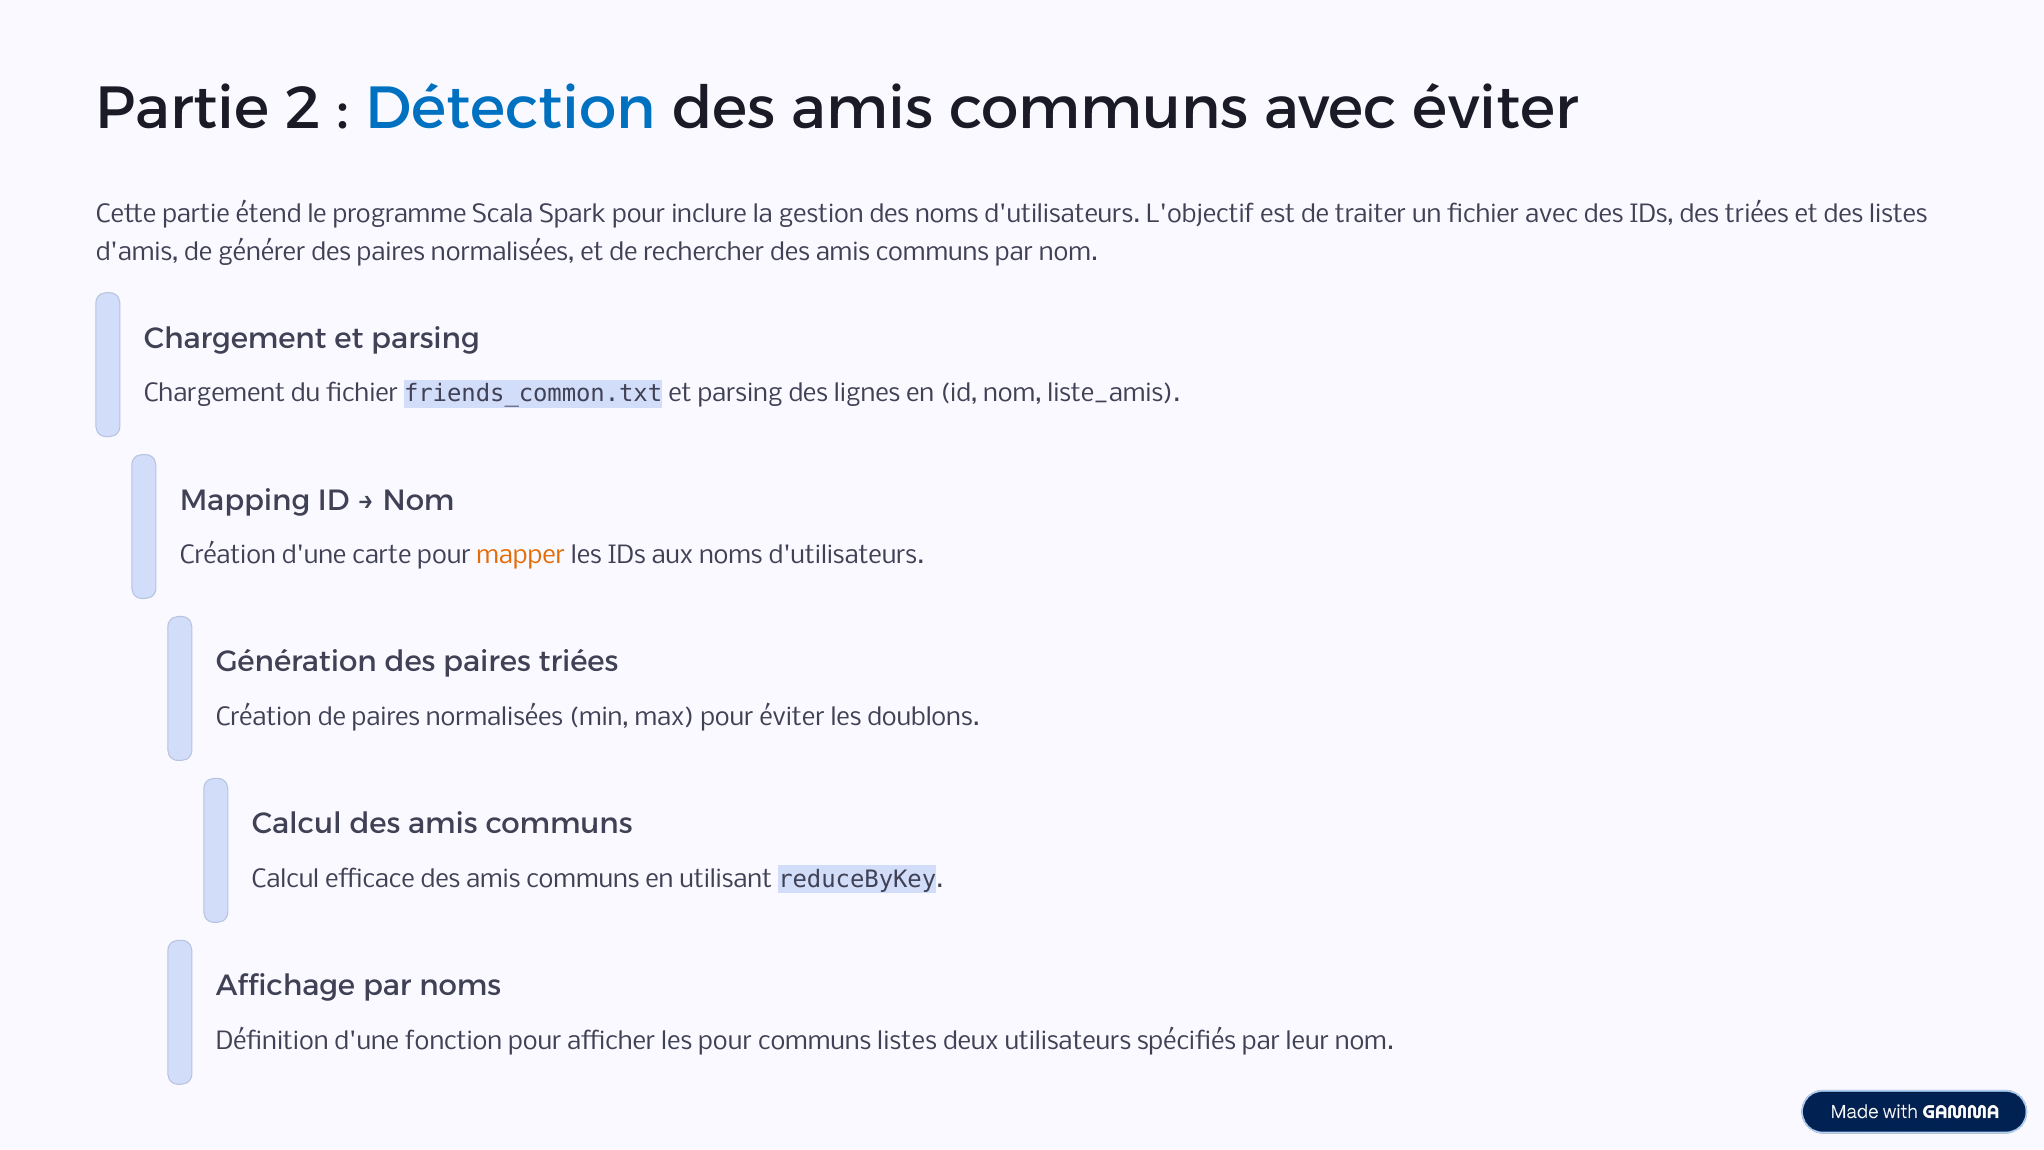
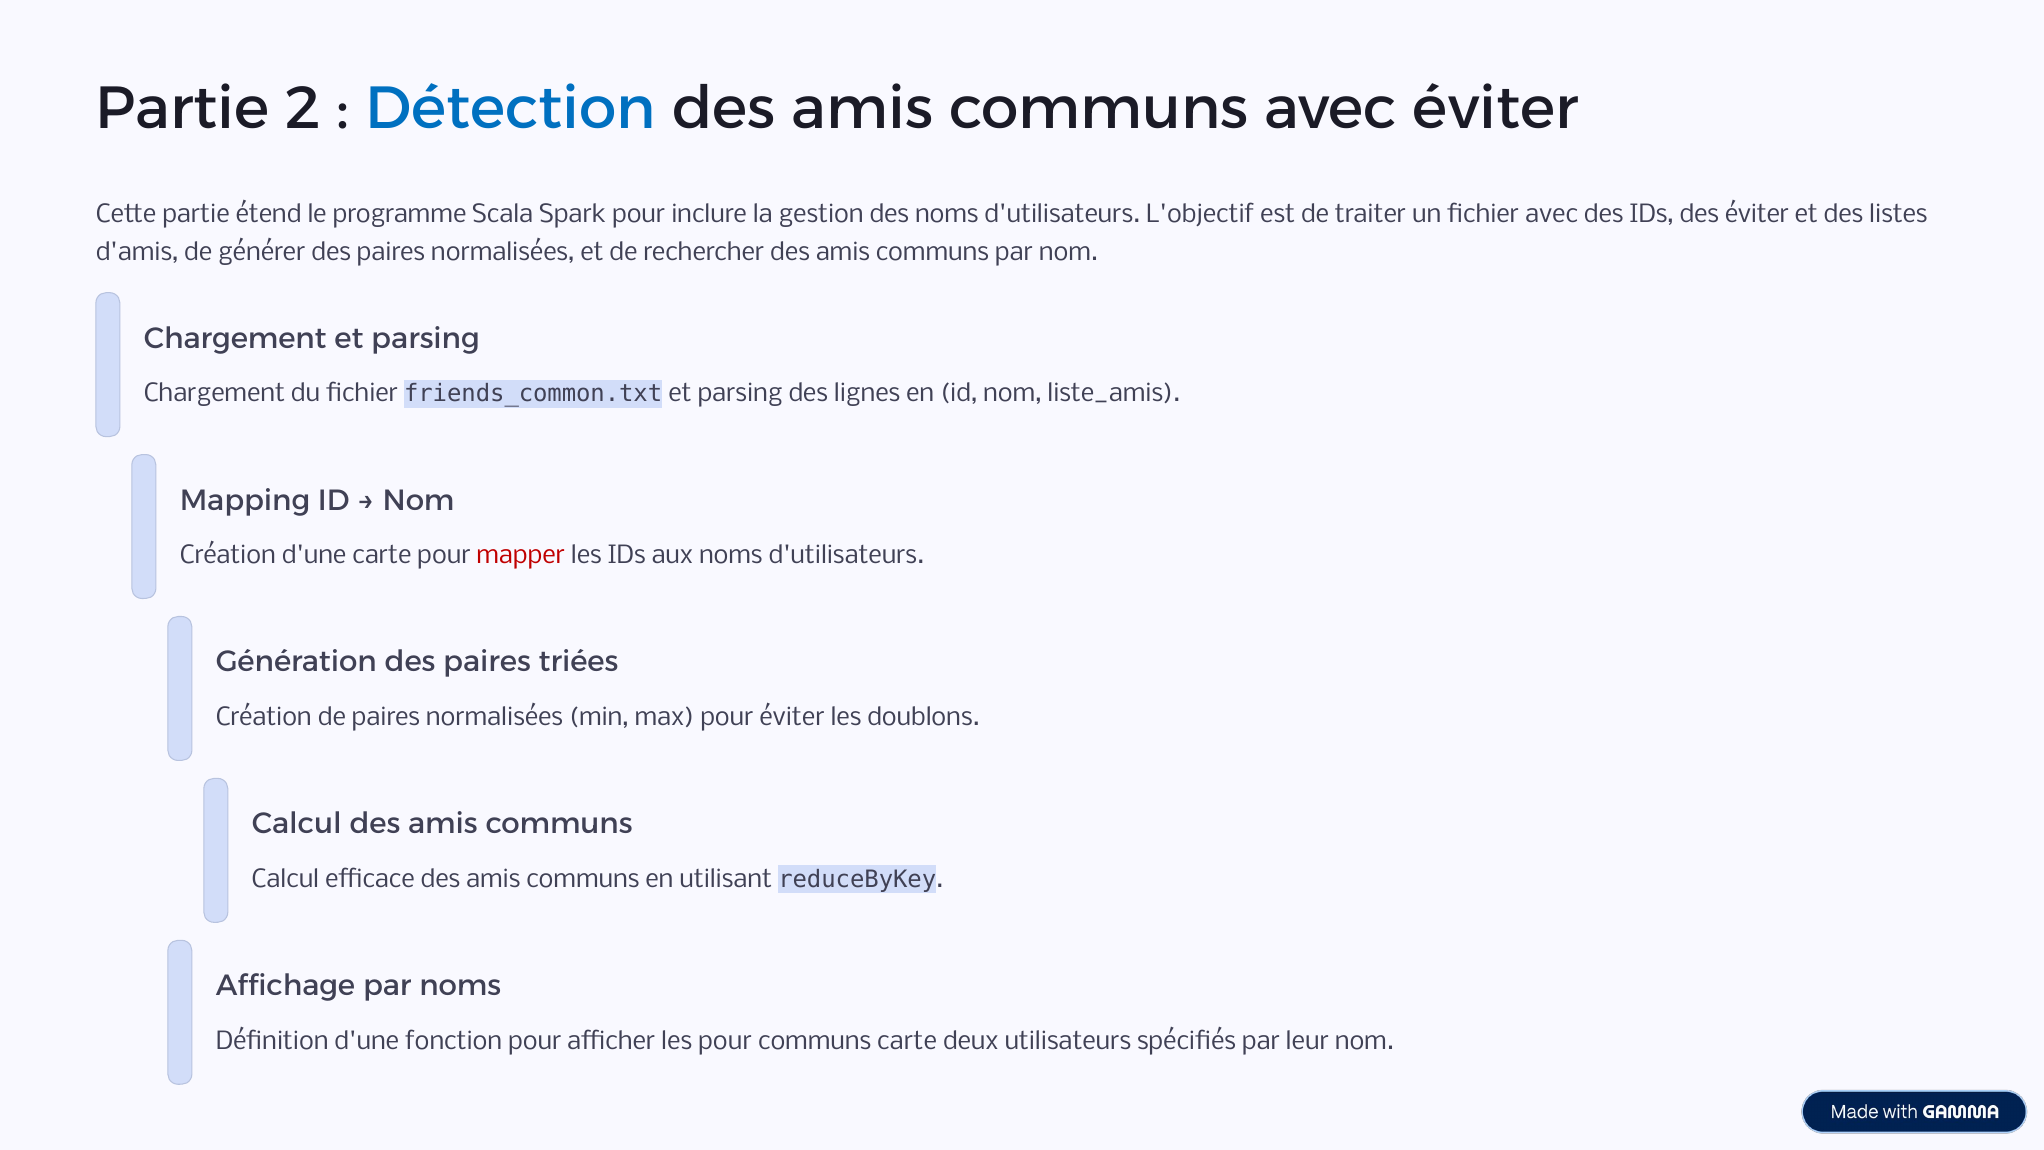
des triées: triées -> éviter (1757, 214)
mapper colour: orange -> red (521, 556)
communs listes: listes -> carte (907, 1041)
